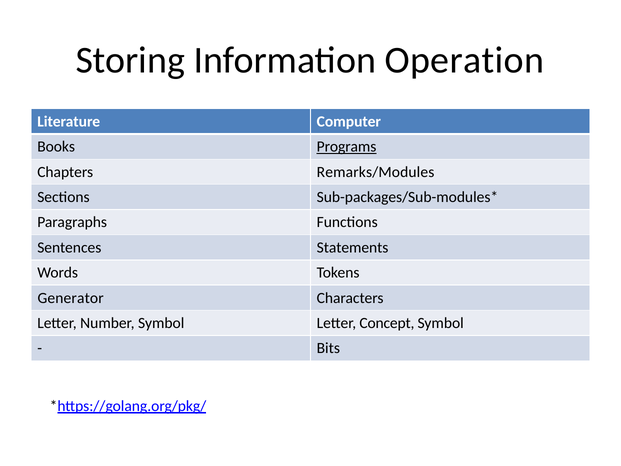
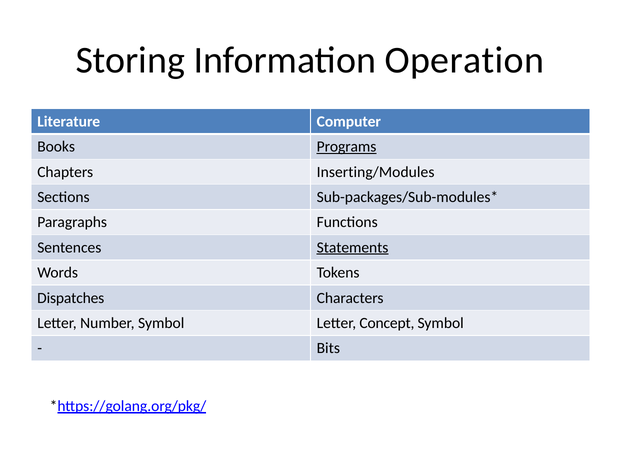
Remarks/Modules: Remarks/Modules -> Inserting/Modules (376, 172)
Statements underline: none -> present (353, 247)
Generator: Generator -> Dispatches (71, 298)
